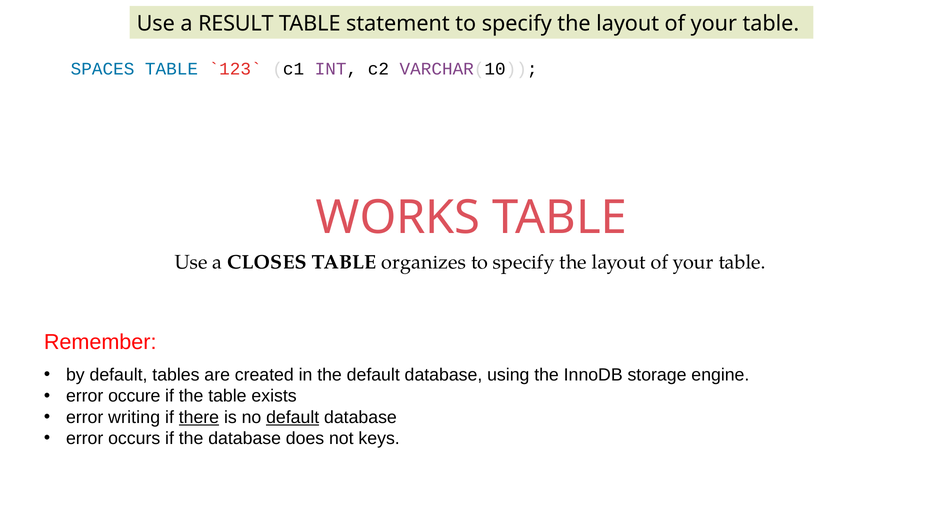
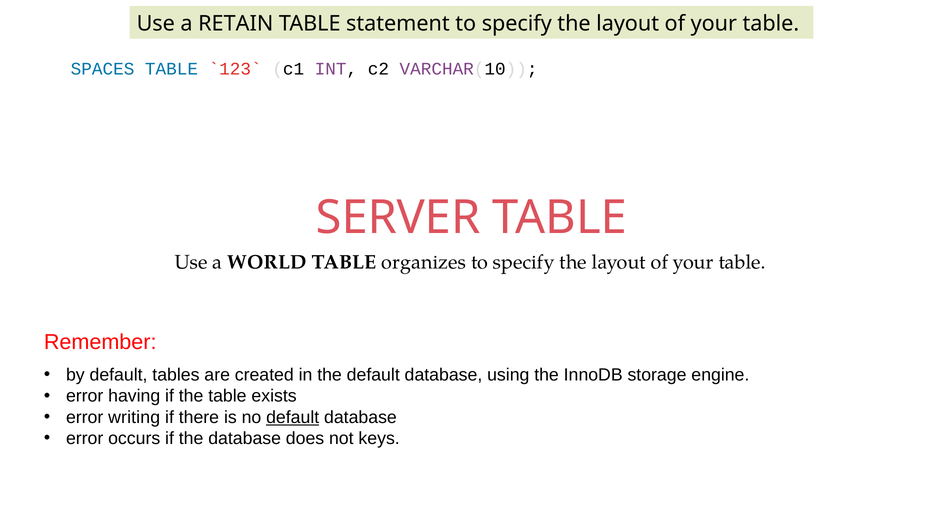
RESULT: RESULT -> RETAIN (236, 24)
WORKS: WORKS -> SERVER (398, 218)
CLOSES: CLOSES -> WORLD (267, 263)
occure: occure -> having (134, 396)
there underline: present -> none (199, 418)
